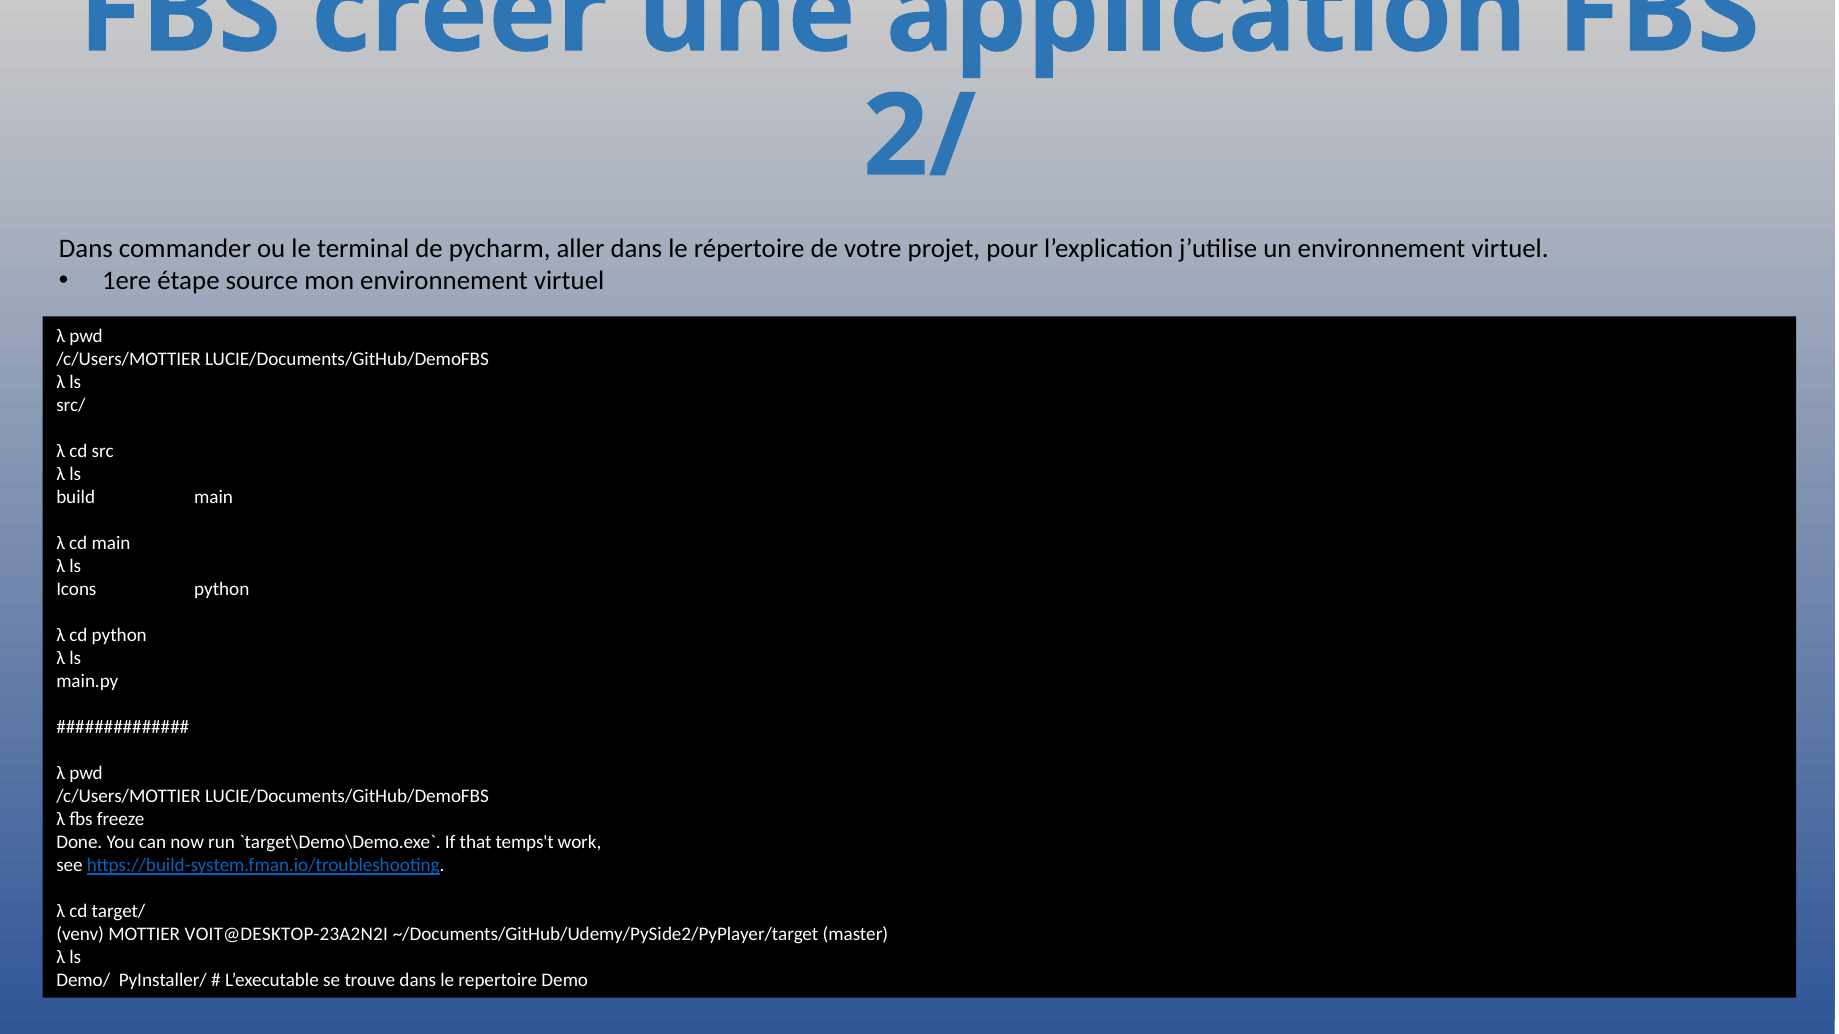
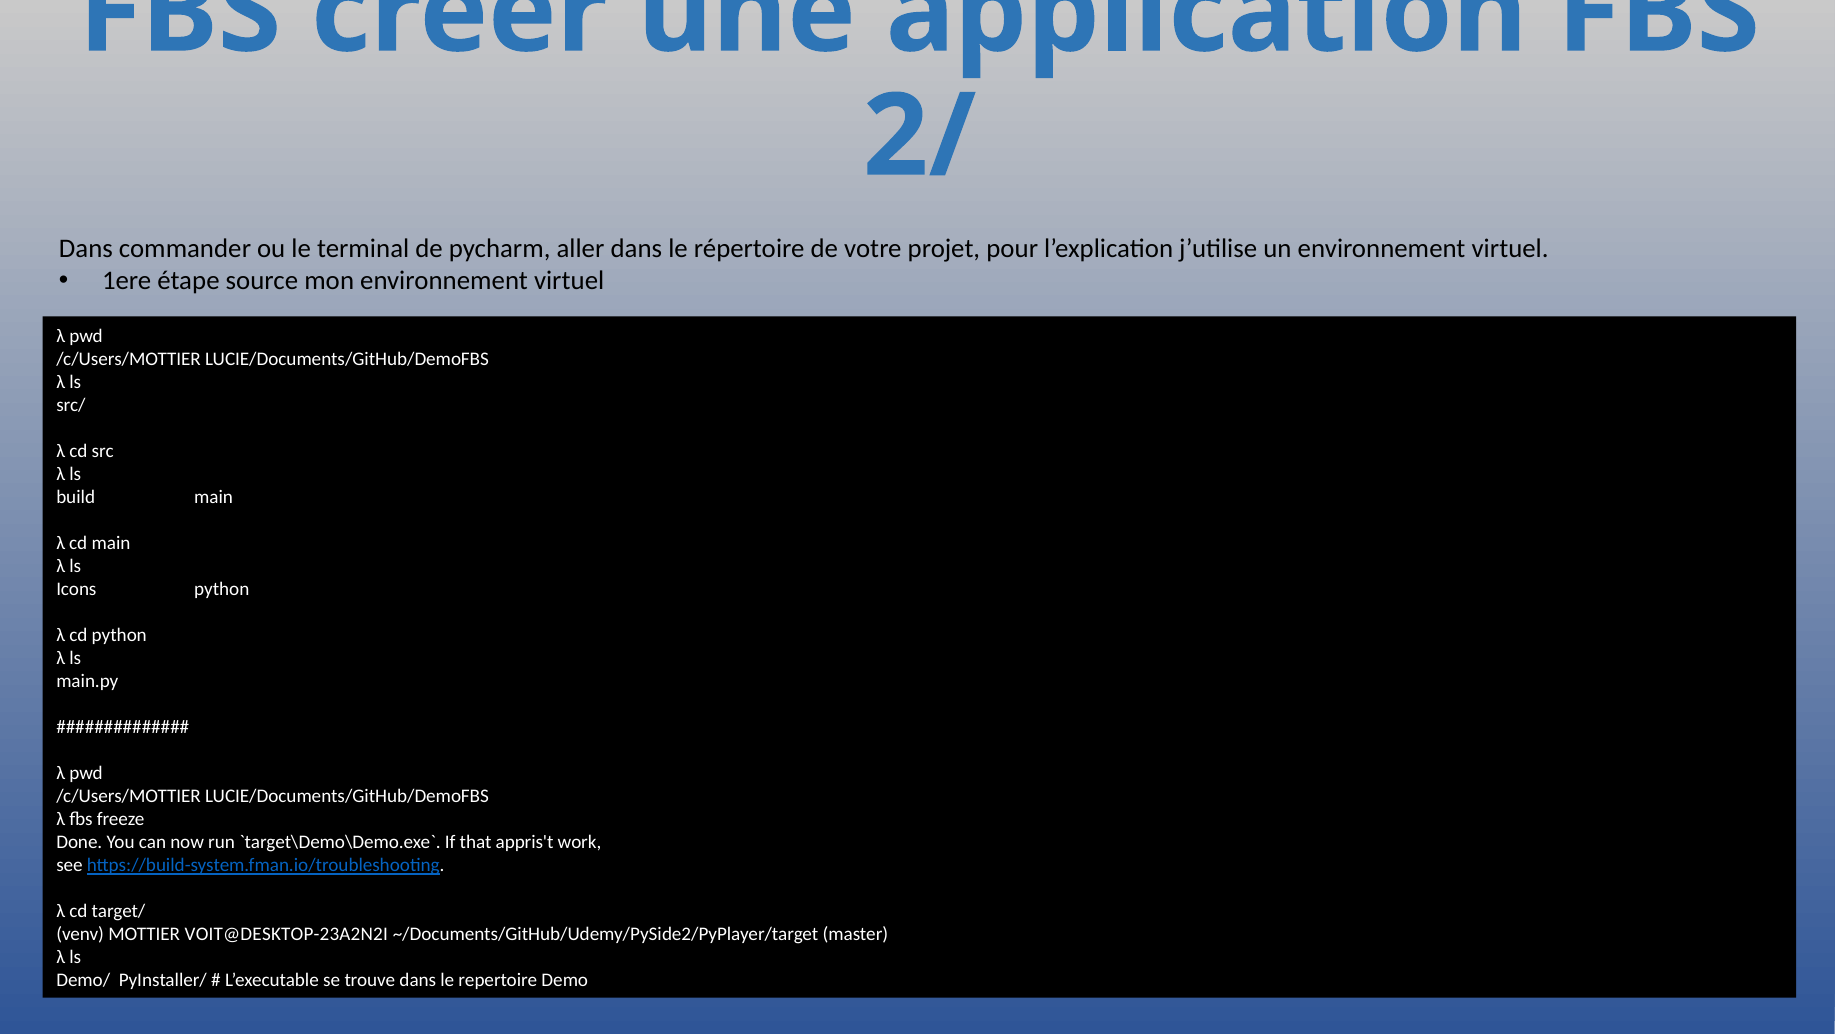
temps't: temps't -> appris't (525, 843)
